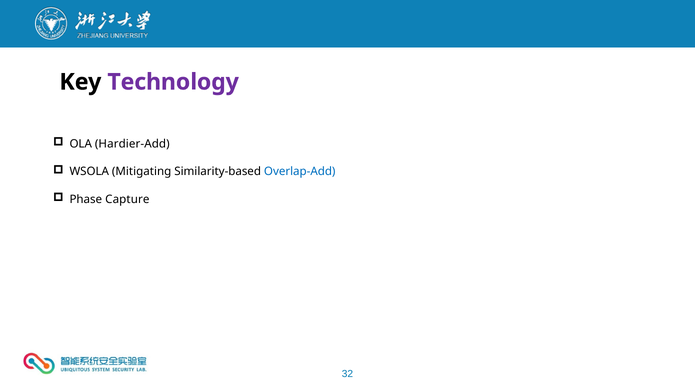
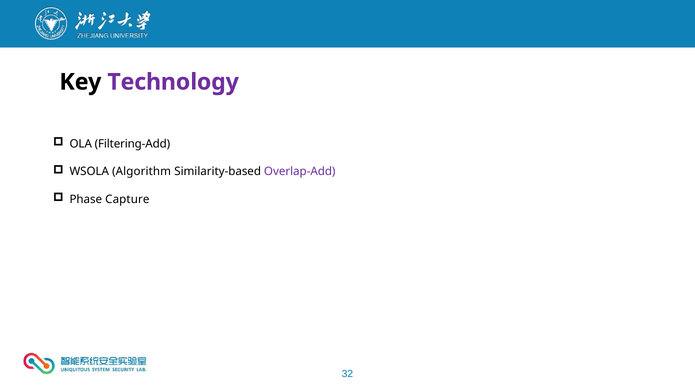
Hardier-Add: Hardier-Add -> Filtering-Add (132, 144)
Mitigating: Mitigating -> Algorithm (142, 172)
Overlap-Add colour: blue -> purple (300, 172)
